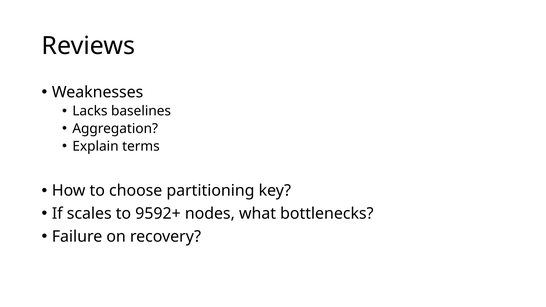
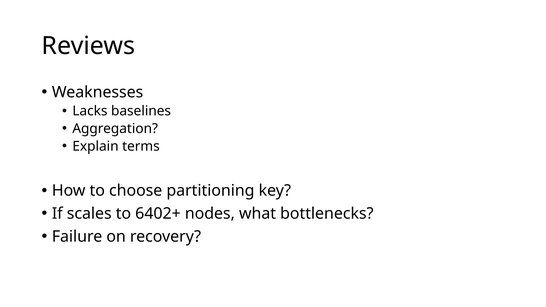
9592+: 9592+ -> 6402+ (158, 214)
